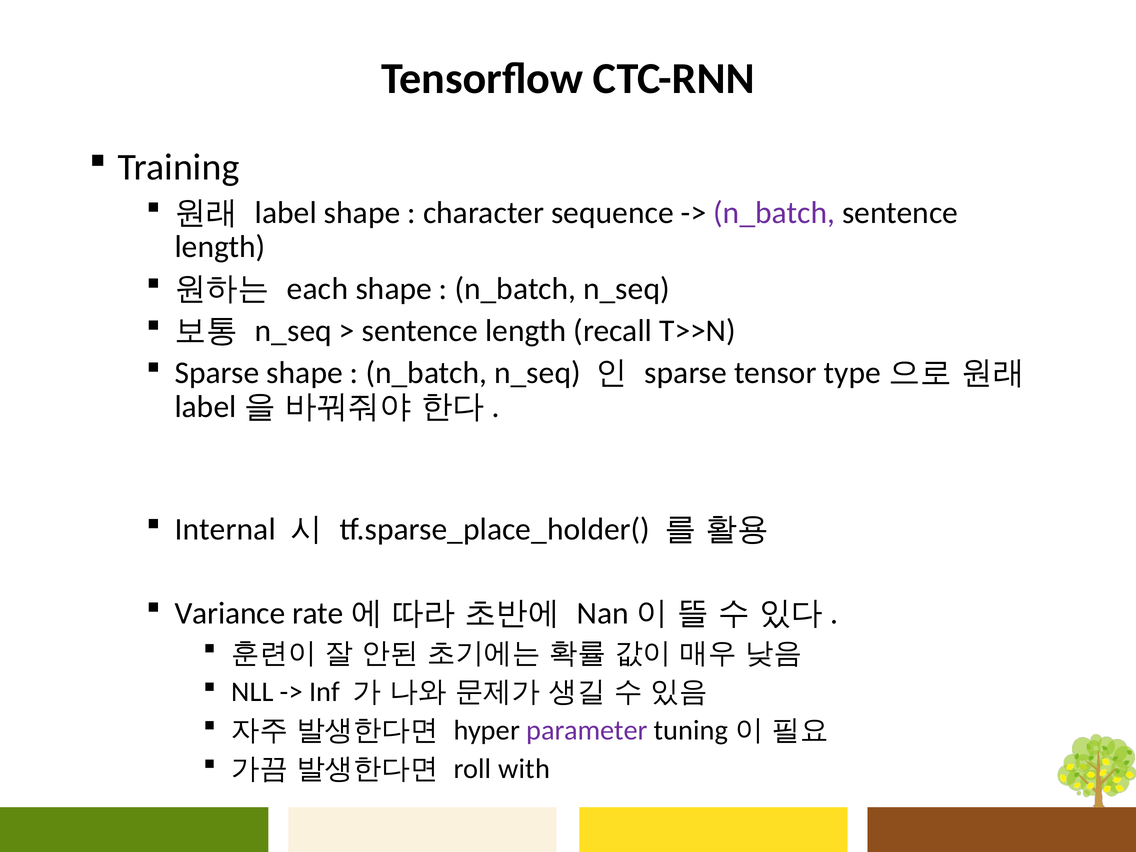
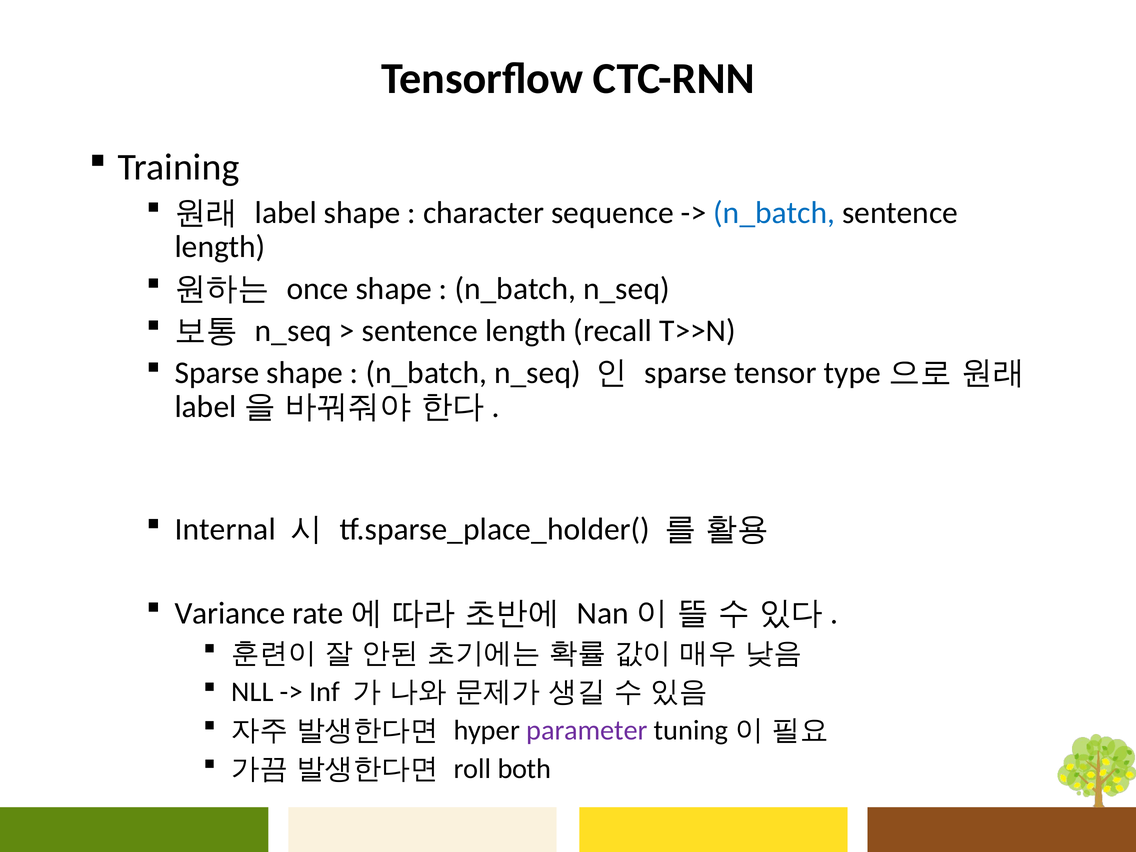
n_batch colour: purple -> blue (774, 213)
each: each -> once (318, 289)
with: with -> both (524, 769)
